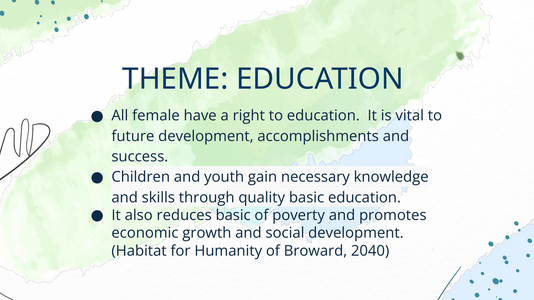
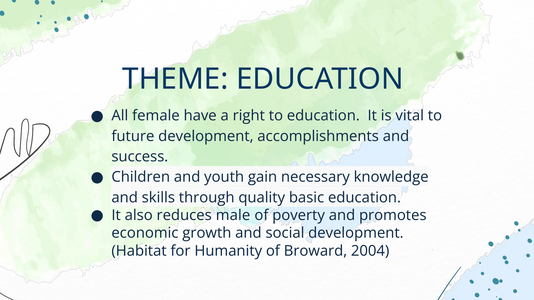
reduces basic: basic -> male (233, 216)
2040: 2040 -> 2004 (370, 251)
